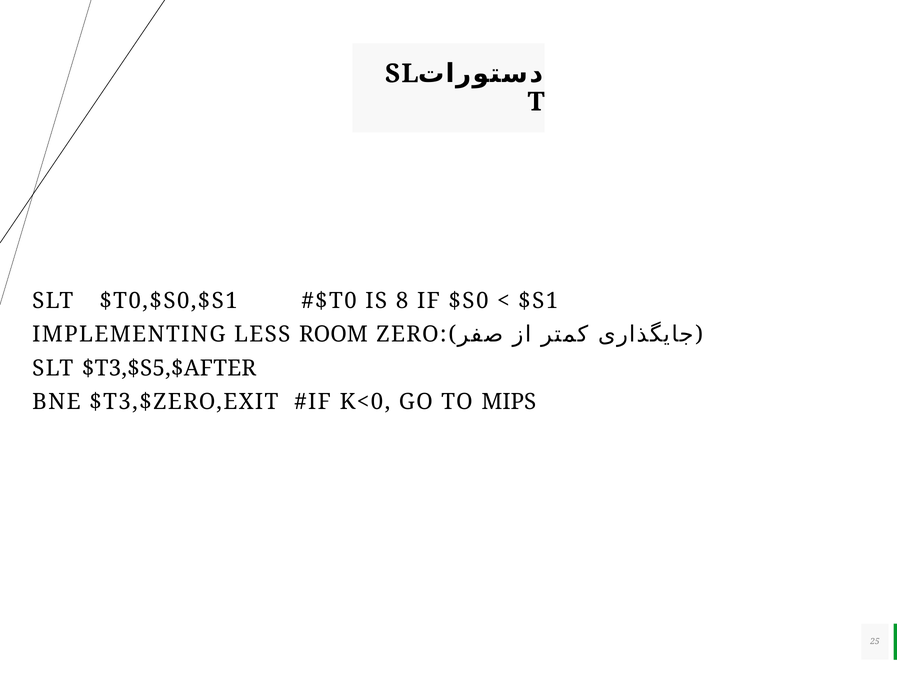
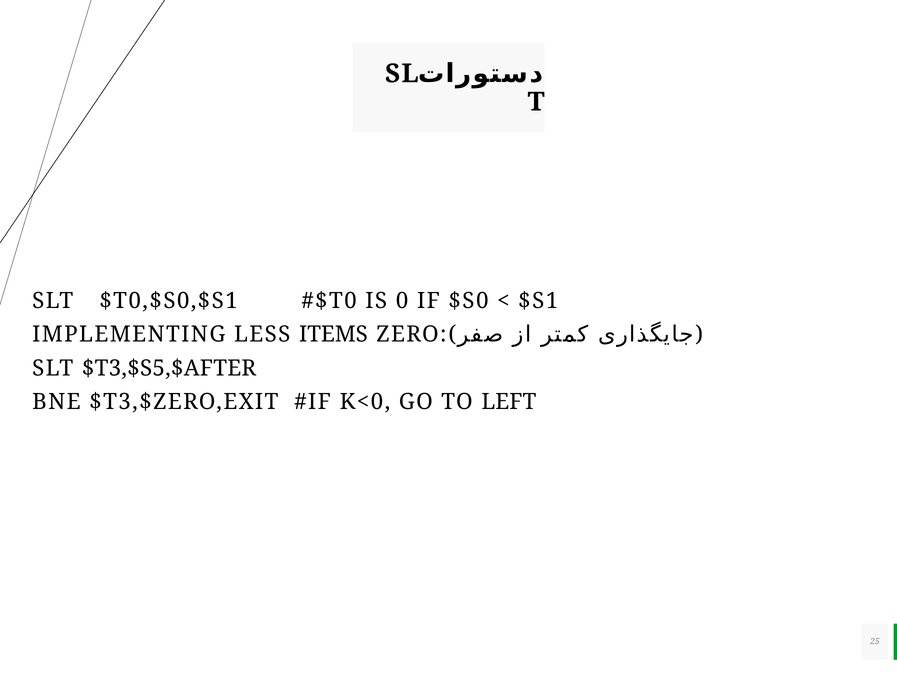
8: 8 -> 0 (402, 301)
ROOM: ROOM -> ITEMS (334, 334)
MIPS: MIPS -> LEFT (509, 402)
